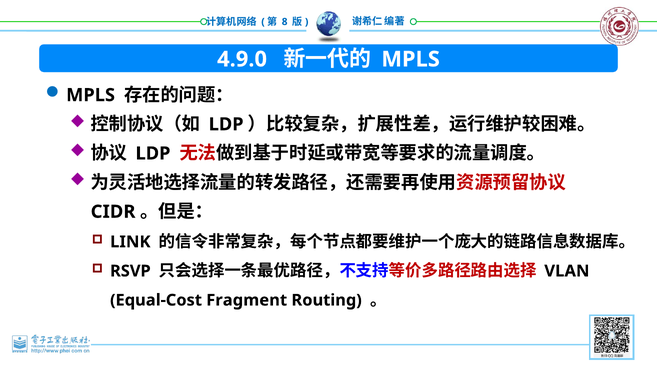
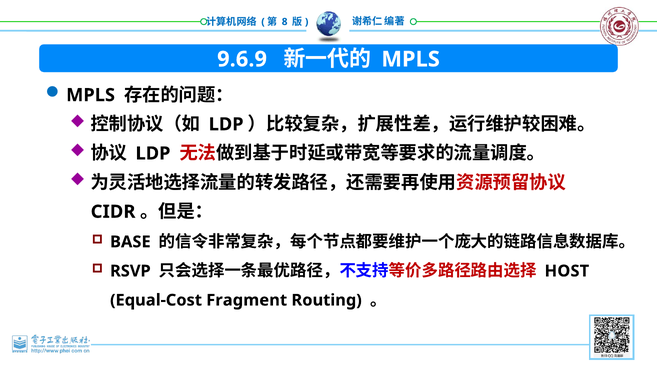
4.9.0: 4.9.0 -> 9.6.9 (242, 59)
LINK: LINK -> BASE (130, 242)
VLAN: VLAN -> HOST (567, 271)
